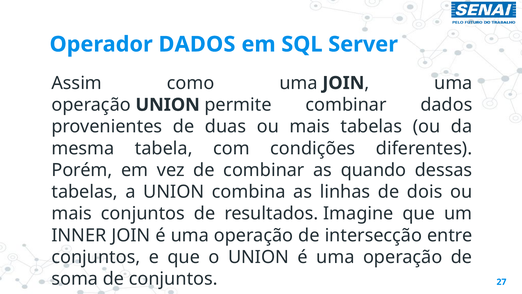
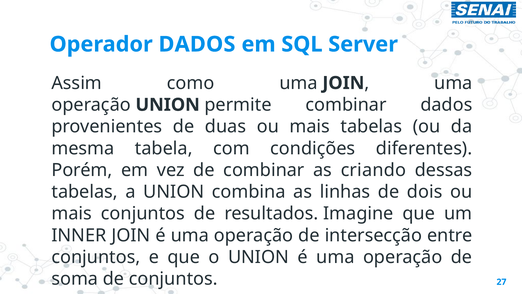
quando: quando -> criando (373, 170)
